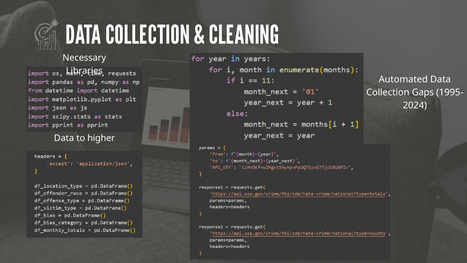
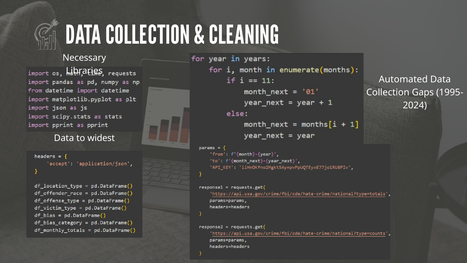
higher: higher -> widest (101, 138)
